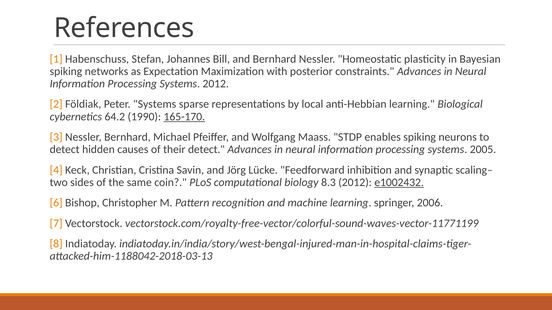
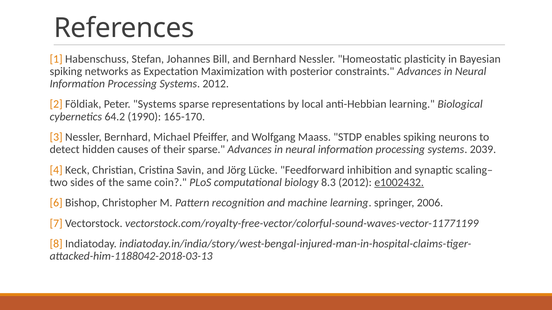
165-170 underline: present -> none (184, 117)
their detect: detect -> sparse (206, 150)
2005: 2005 -> 2039 (483, 150)
